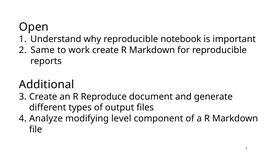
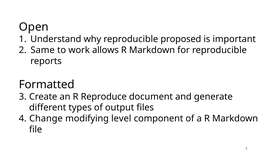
notebook: notebook -> proposed (181, 39)
work create: create -> allows (105, 50)
Additional: Additional -> Formatted (47, 85)
Analyze: Analyze -> Change (46, 119)
